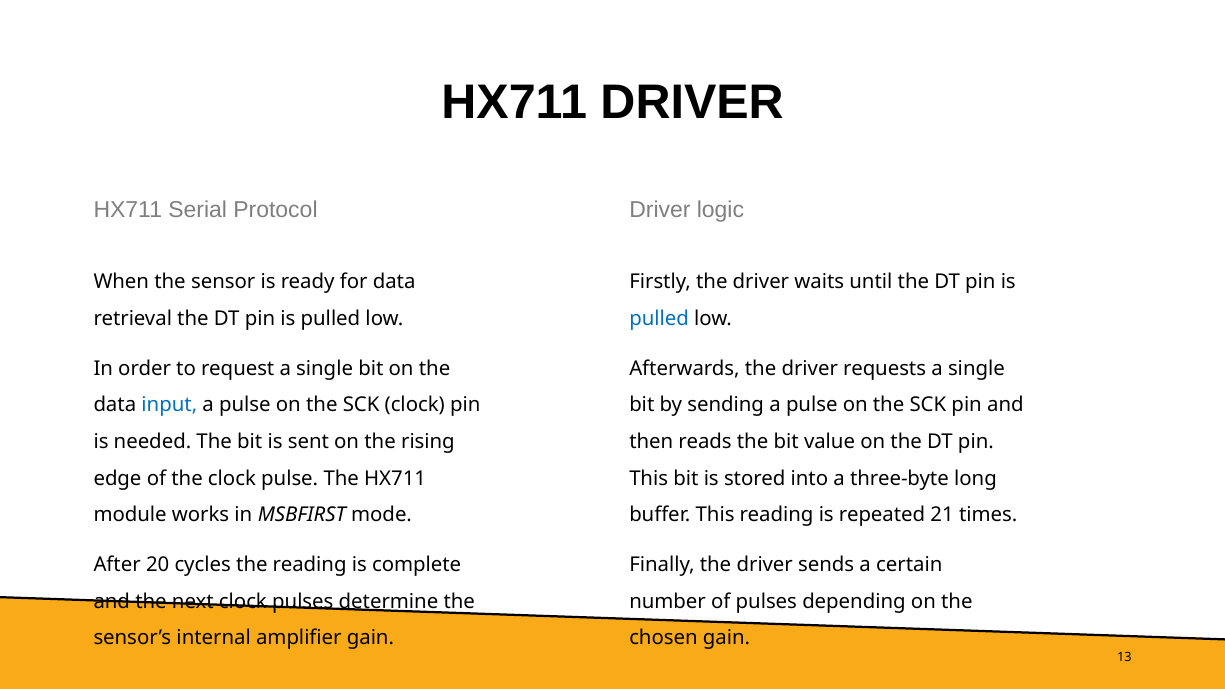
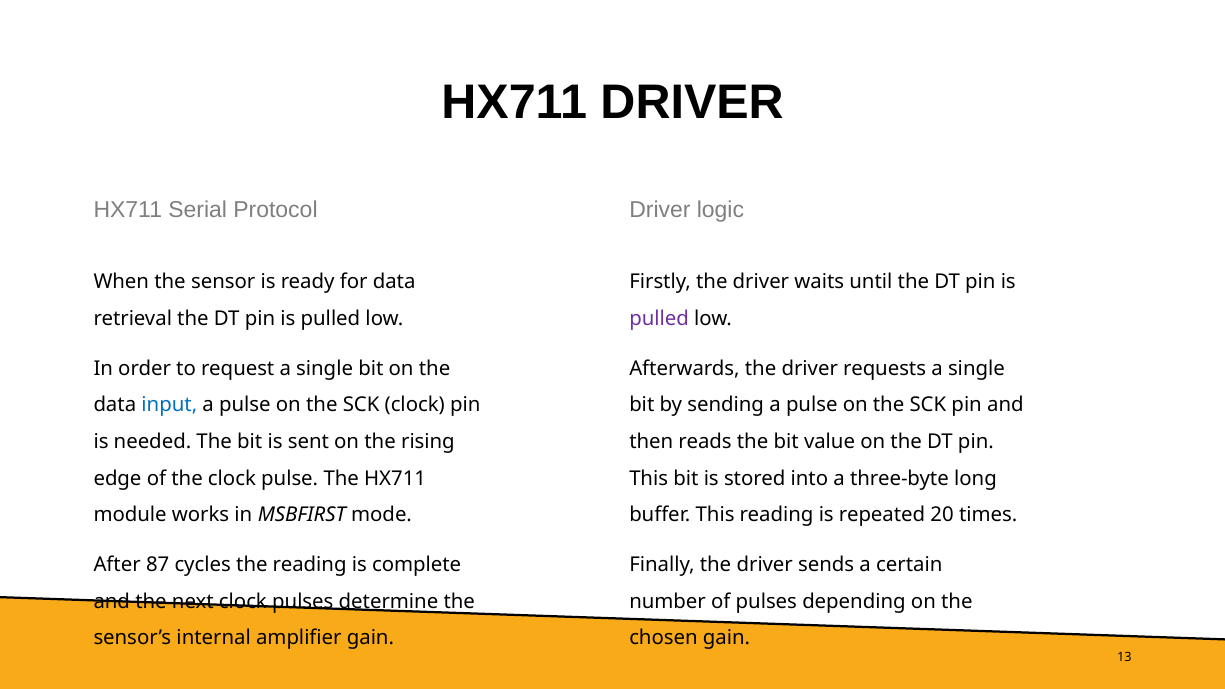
pulled colour: blue -> purple (659, 319)
21: 21 -> 20 (942, 515)
20: 20 -> 87 (158, 565)
